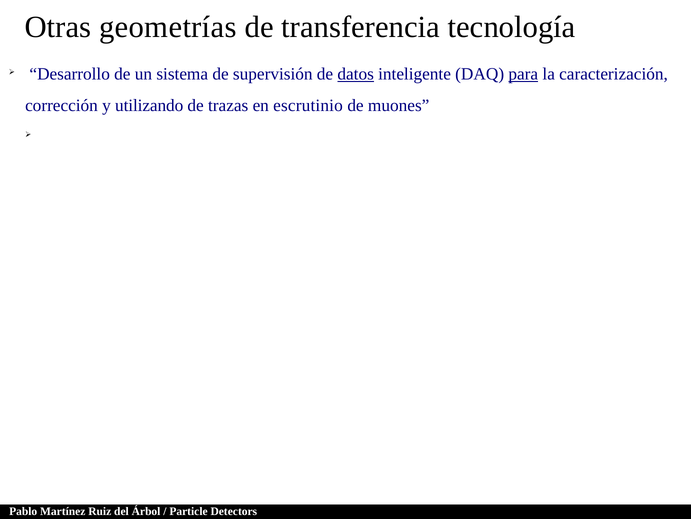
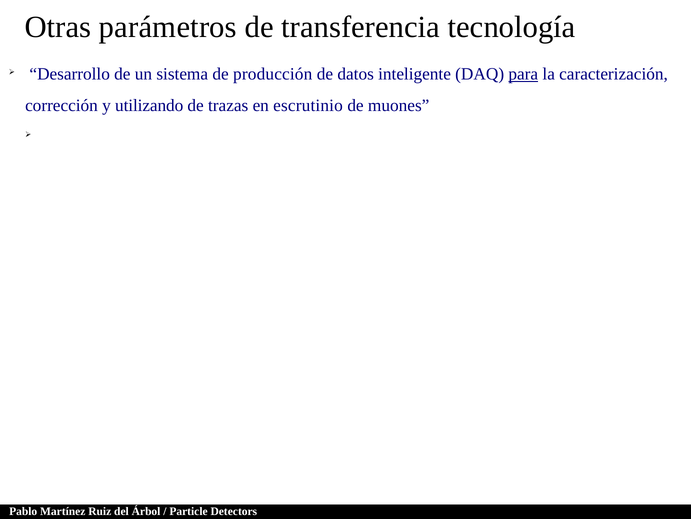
geometrías: geometrías -> parámetros (168, 27)
supervisión: supervisión -> producción (273, 74)
datos underline: present -> none (356, 74)
